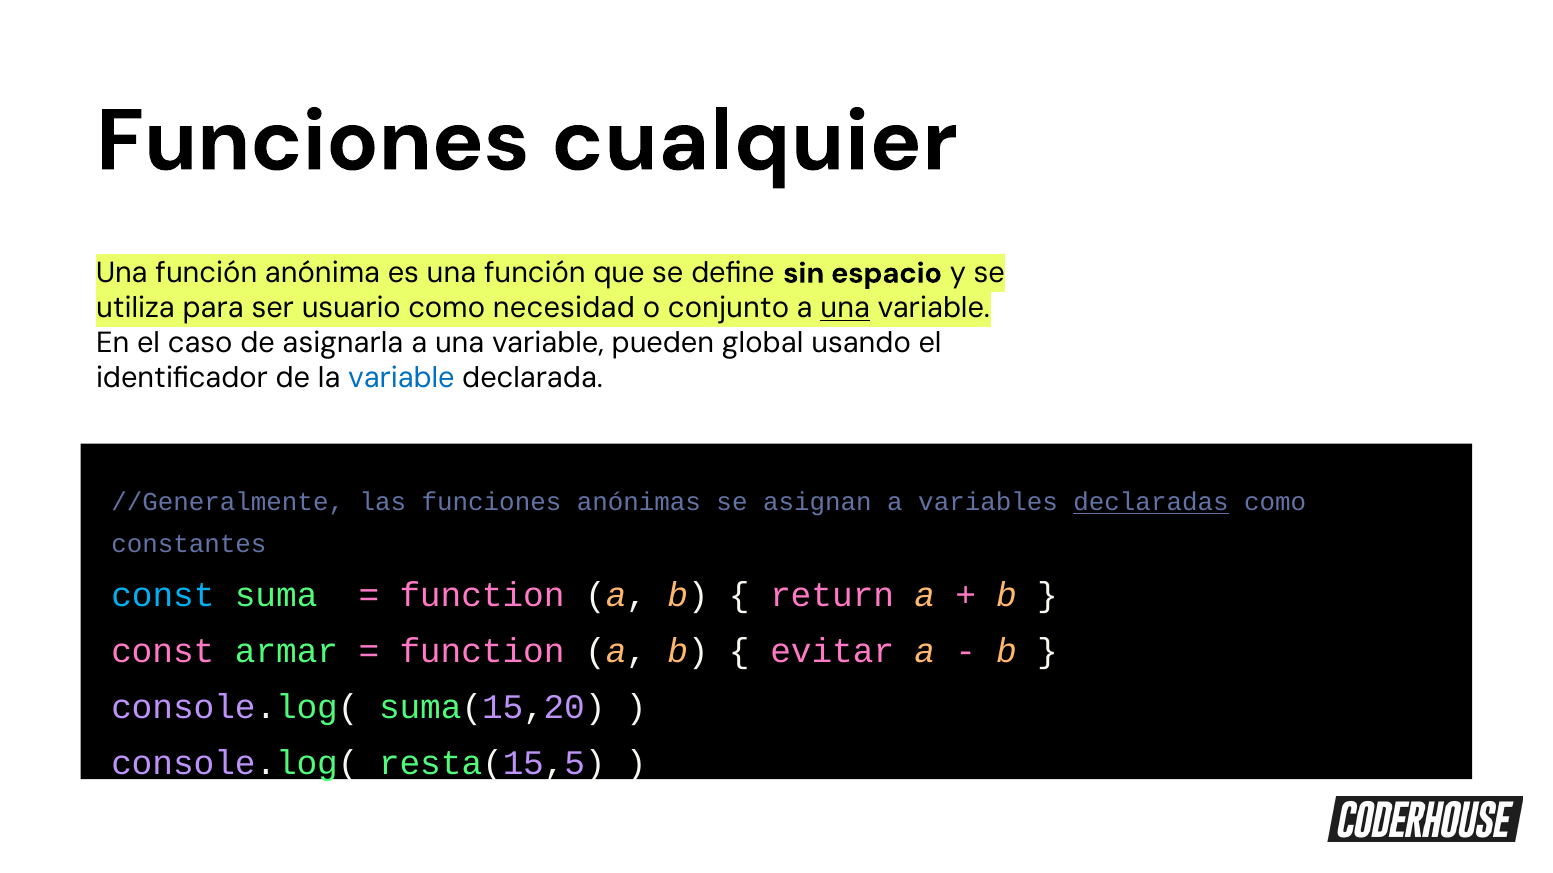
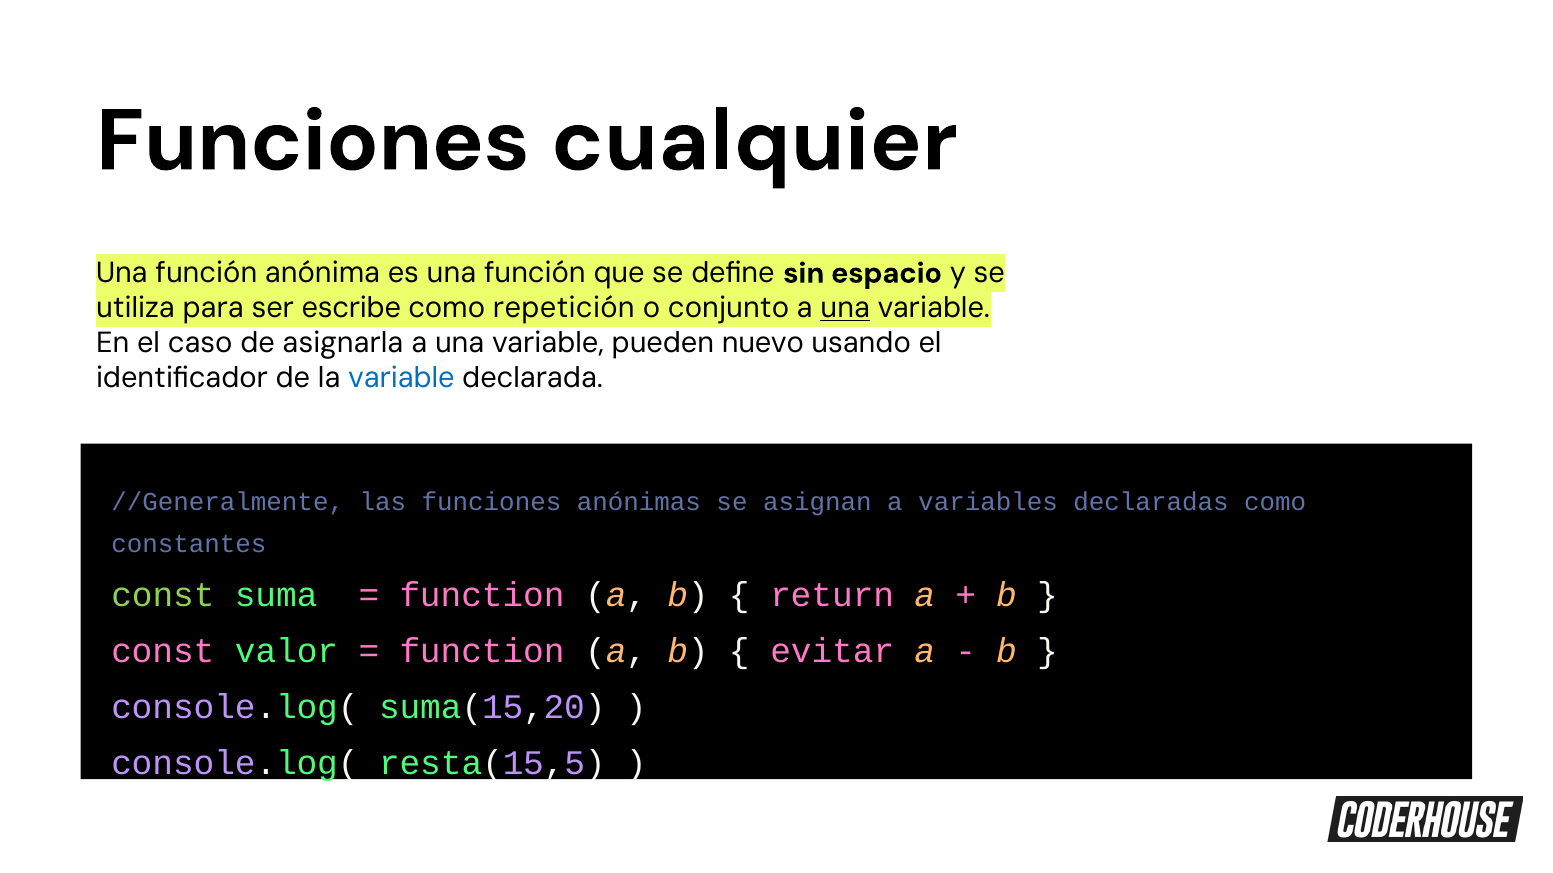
usuario: usuario -> escribe (351, 308)
necesidad: necesidad -> repetición (564, 308)
global: global -> nuevo (763, 343)
declaradas underline: present -> none (1151, 503)
const colour: light blue -> light green (163, 596)
armar: armar -> valor (287, 652)
